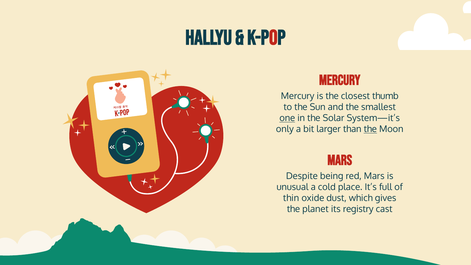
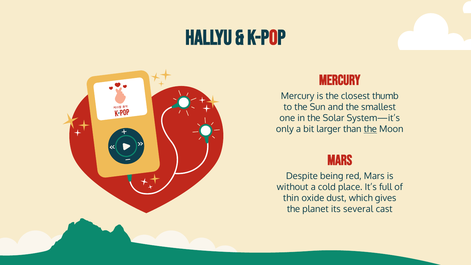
one underline: present -> none (287, 118)
unusual: unusual -> without (293, 187)
registry: registry -> several (358, 209)
